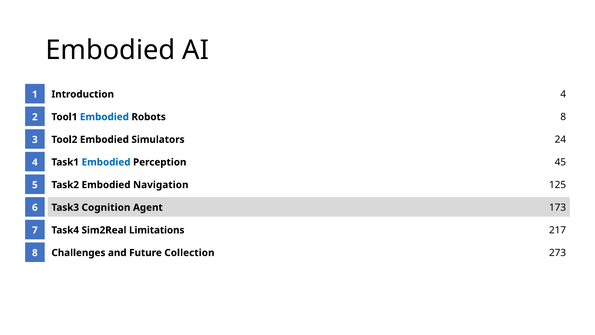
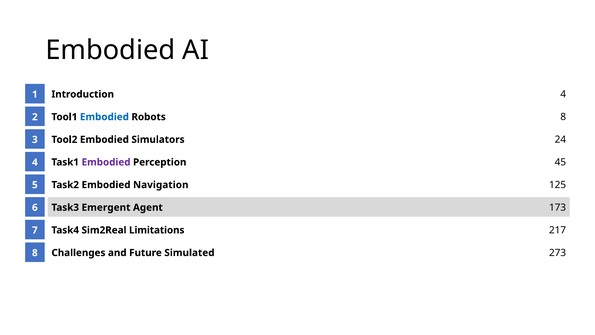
Embodied colour: blue -> purple (106, 162)
Cognition: Cognition -> Emergent (106, 207)
Collection: Collection -> Simulated (189, 253)
